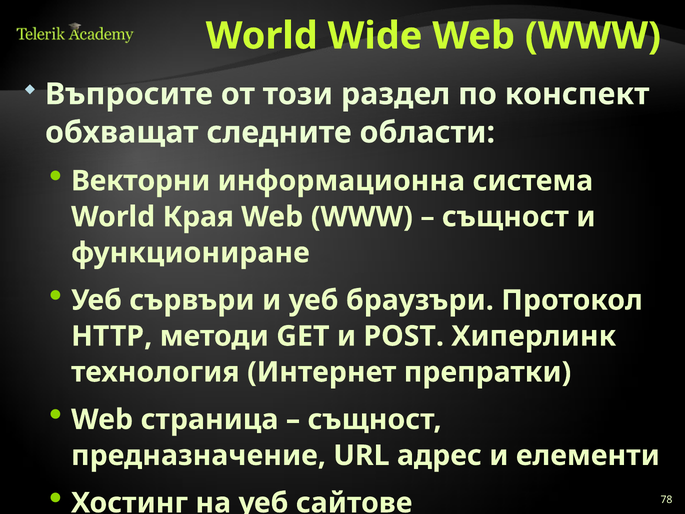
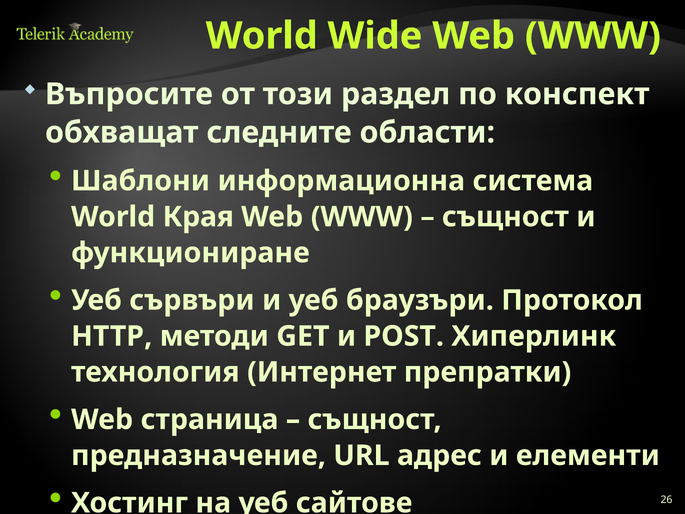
Векторни: Векторни -> Шаблони (141, 181)
78: 78 -> 26 (667, 499)
